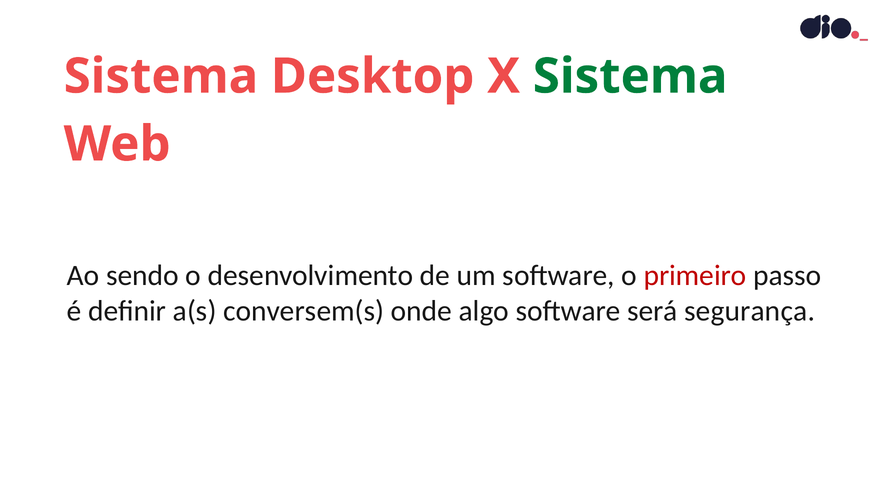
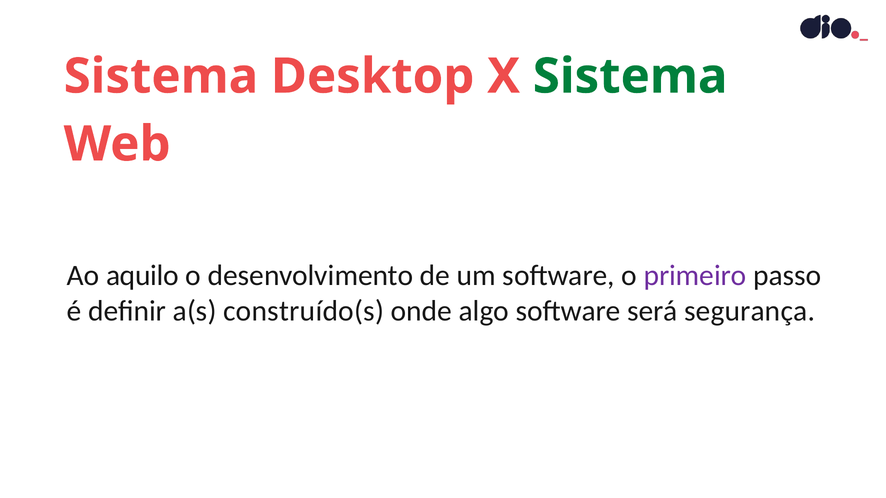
sendo: sendo -> aquilo (142, 276)
primeiro colour: red -> purple (695, 276)
conversem(s: conversem(s -> construído(s (304, 311)
